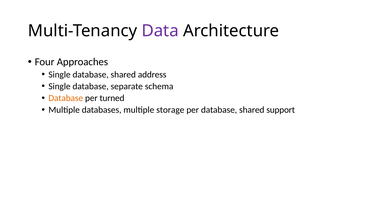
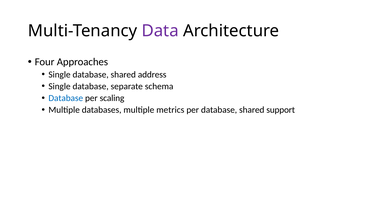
Database colour: orange -> blue (66, 98)
turned: turned -> scaling (112, 98)
storage: storage -> metrics (170, 110)
